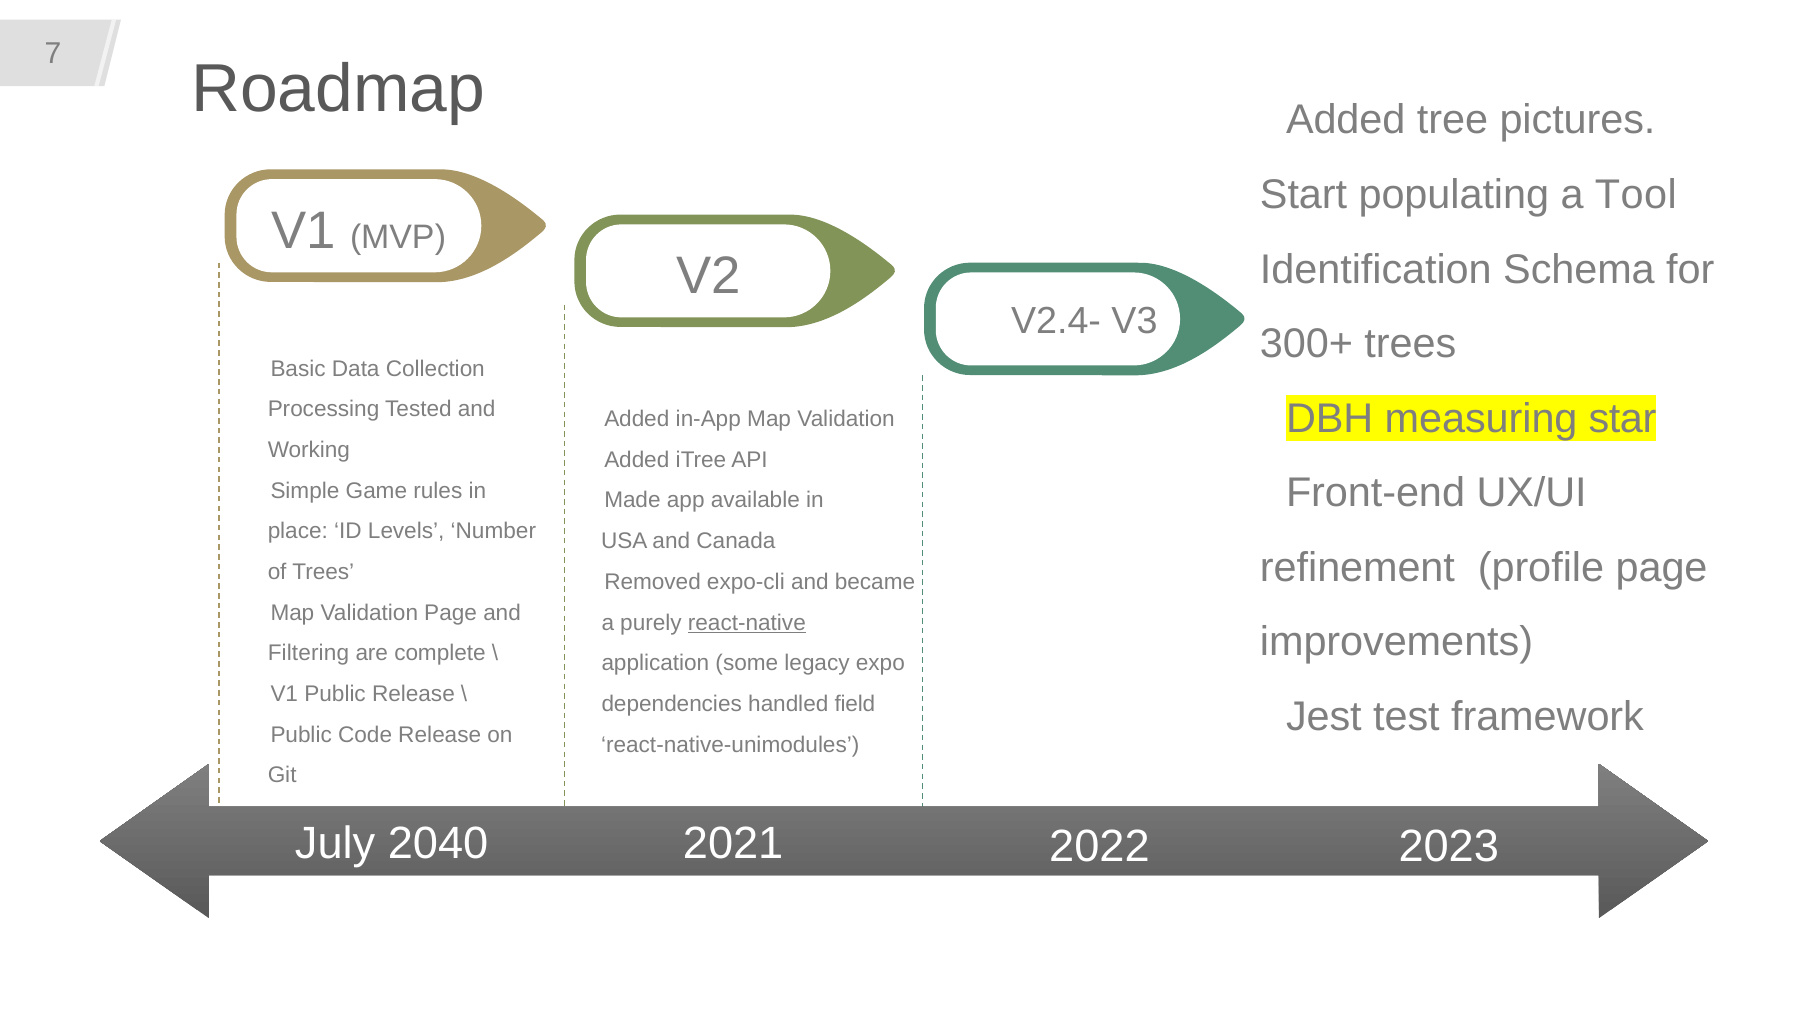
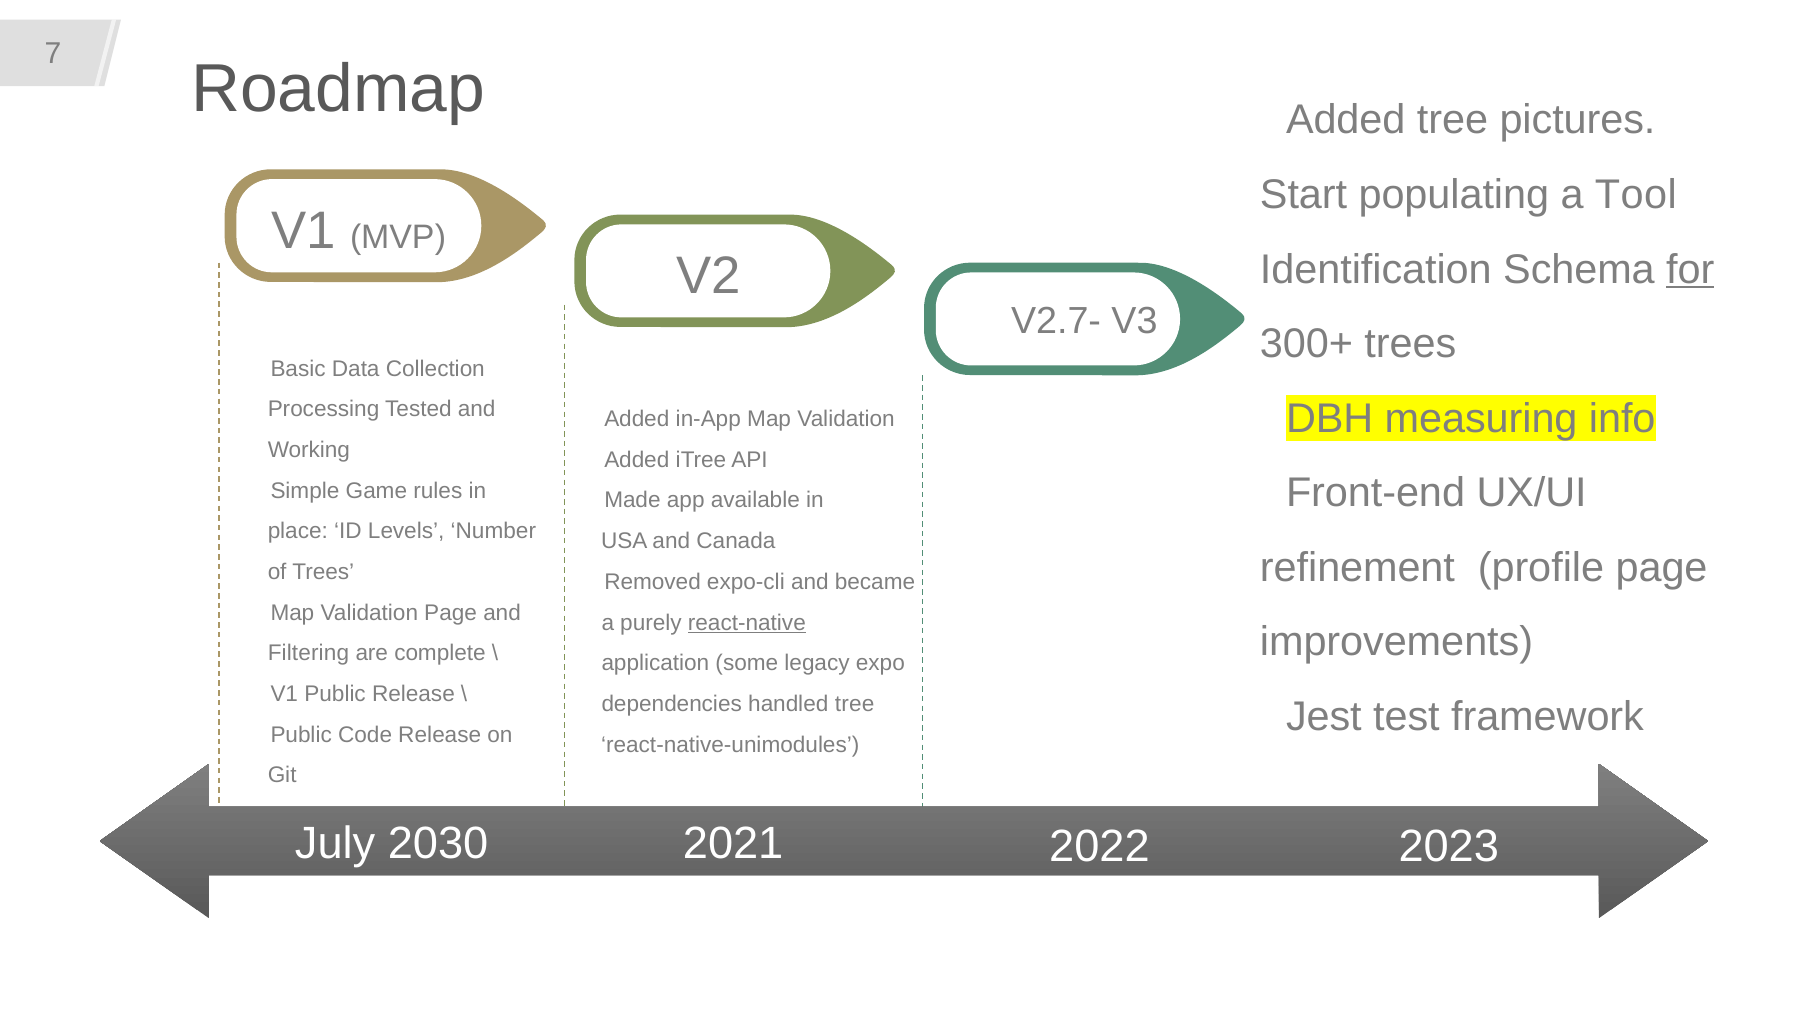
for underline: none -> present (1690, 269)
V2.4-: V2.4- -> V2.7- (1056, 321)
star: star -> info (1622, 418)
handled field: field -> tree (855, 704)
2040: 2040 -> 2030 (438, 844)
